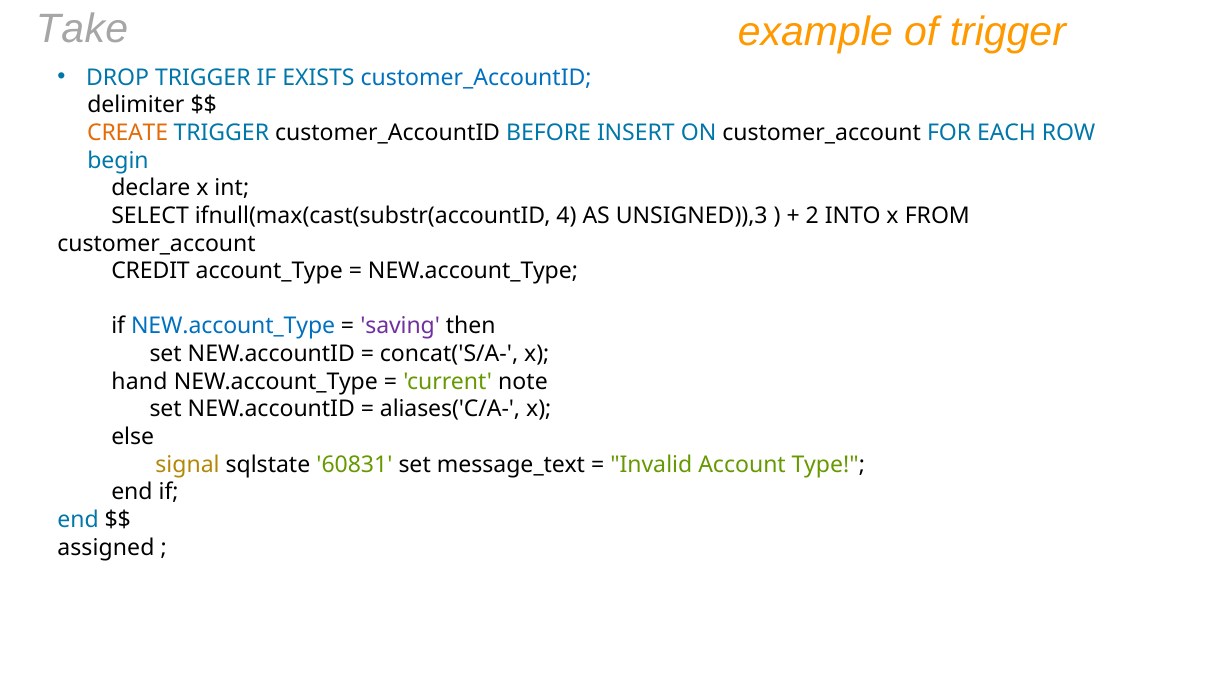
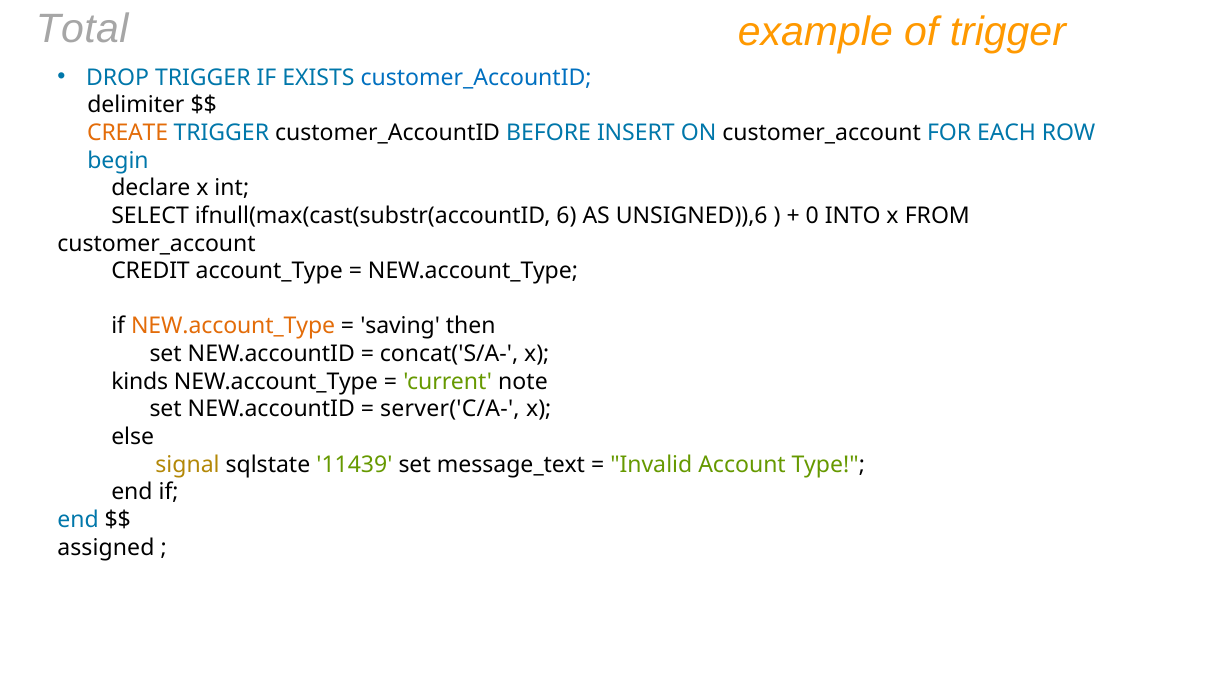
Take: Take -> Total (82, 29)
4: 4 -> 6 (566, 216)
UNSIGNED)),3: UNSIGNED)),3 -> UNSIGNED)),6 (692, 216)
2: 2 -> 0 (812, 216)
NEW.account_Type colour: blue -> orange (233, 327)
saving colour: purple -> black (400, 327)
hand: hand -> kinds (140, 382)
aliases('C/A-: aliases('C/A- -> server('C/A- (450, 409)
60831: 60831 -> 11439 (354, 465)
